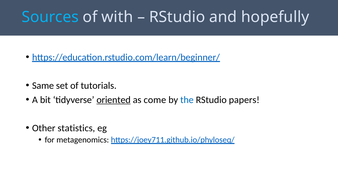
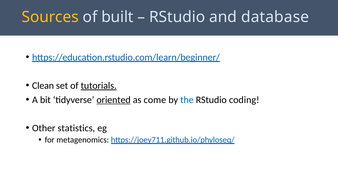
Sources colour: light blue -> yellow (50, 17)
with: with -> built (117, 17)
hopefully: hopefully -> database (275, 17)
Same: Same -> Clean (43, 86)
tutorials underline: none -> present (99, 86)
papers: papers -> coding (244, 100)
